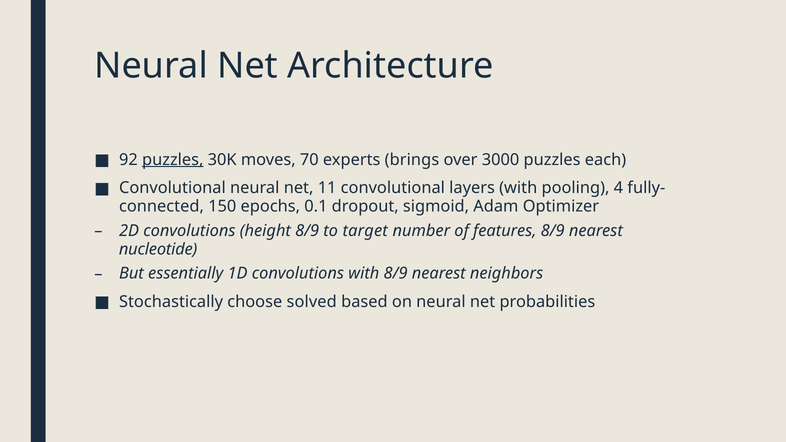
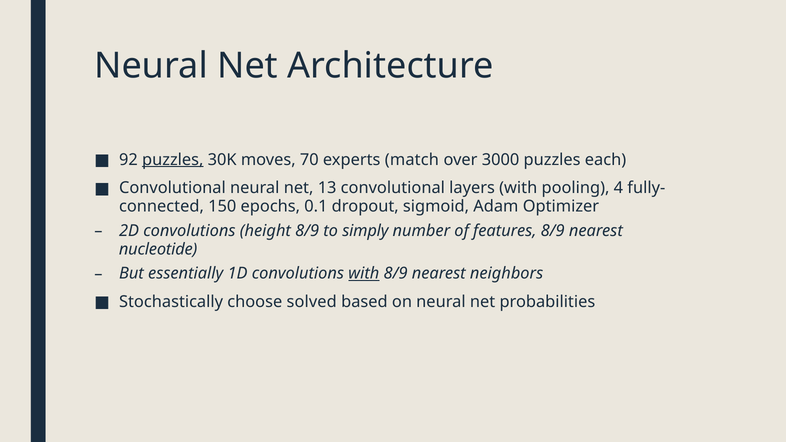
brings: brings -> match (412, 160)
11: 11 -> 13 (327, 188)
target: target -> simply (365, 231)
with underline: none -> present (364, 274)
